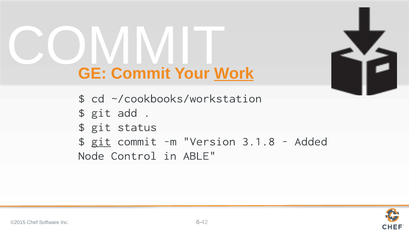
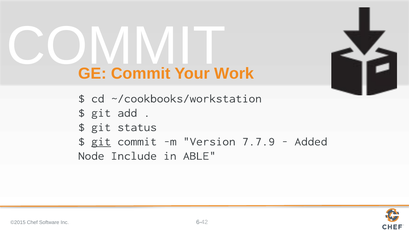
Work underline: present -> none (234, 74)
3.1.8: 3.1.8 -> 7.7.9 (259, 141)
Control: Control -> Include (134, 156)
